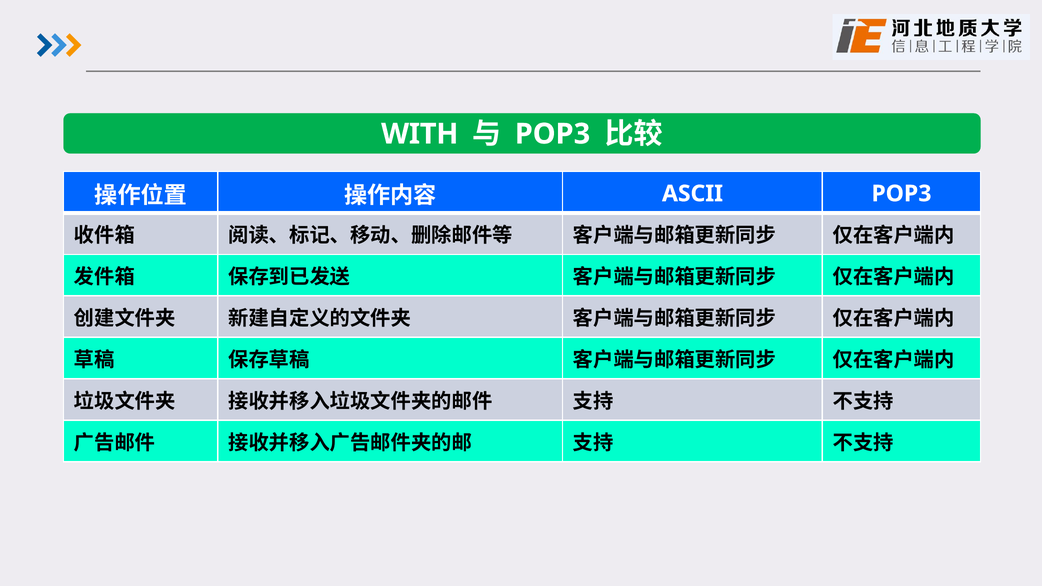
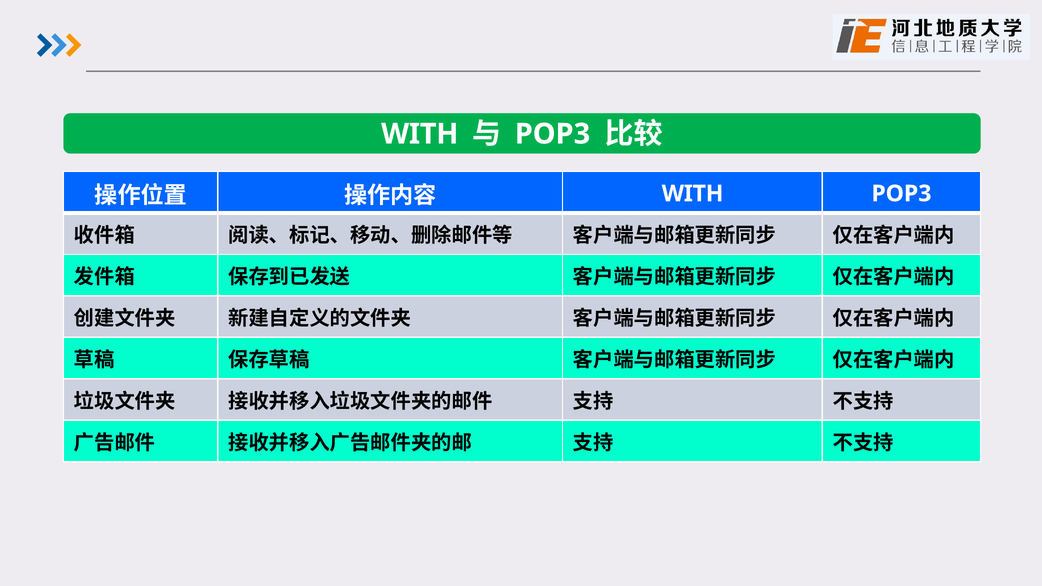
ASCII: ASCII -> WITH (693, 194)
